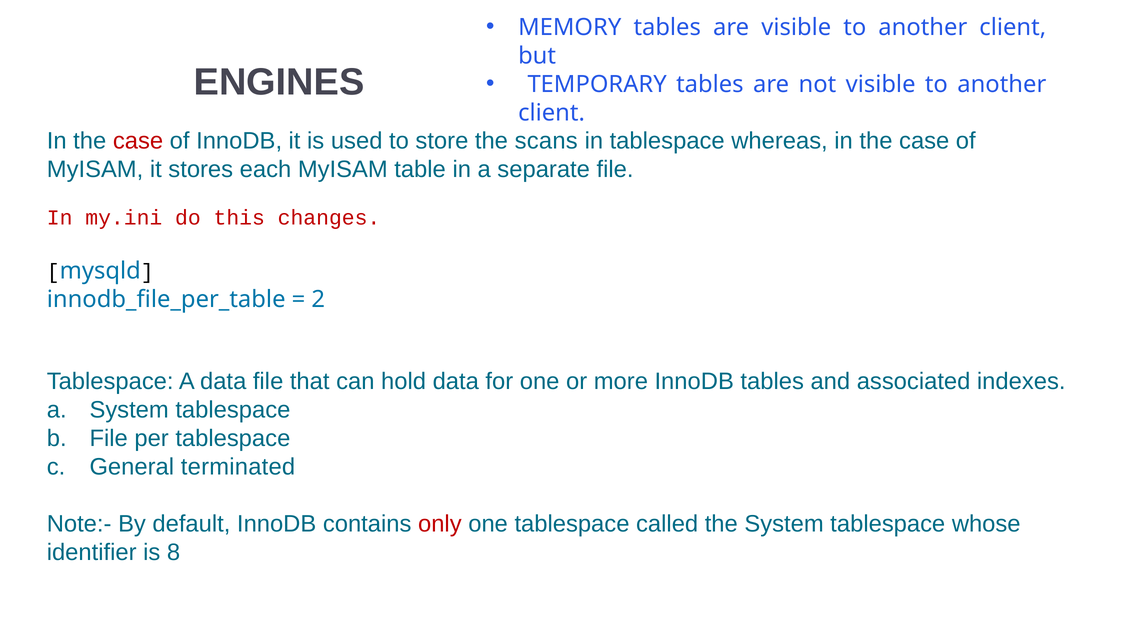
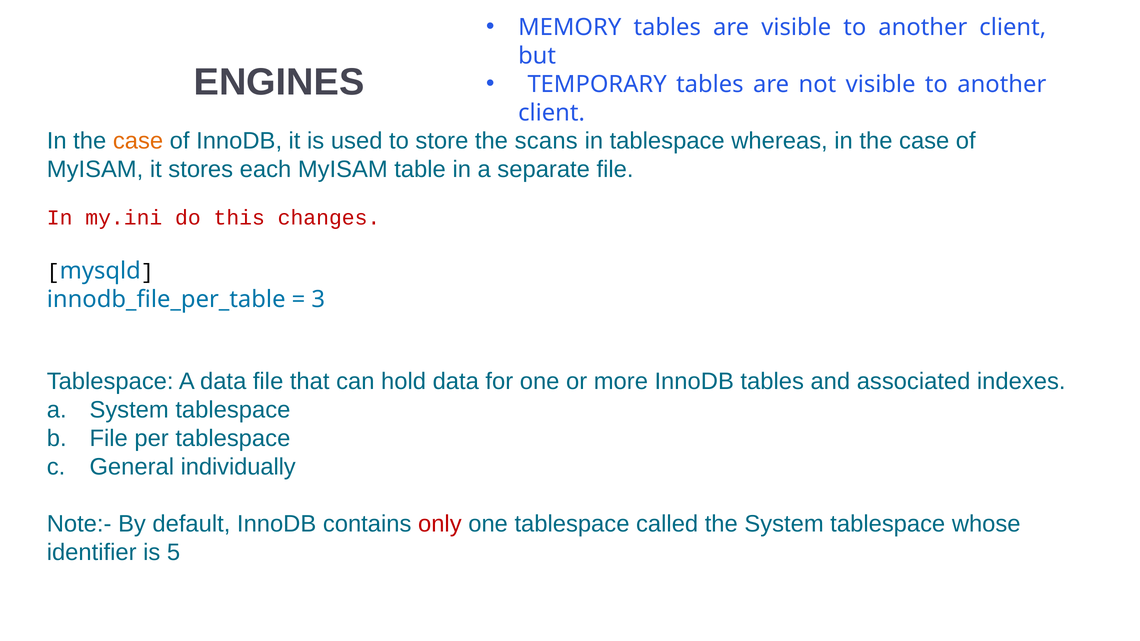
case colour: red -> orange (138, 141)
2: 2 -> 3 (318, 299)
terminated: terminated -> individually (238, 467)
8: 8 -> 5 (174, 553)
